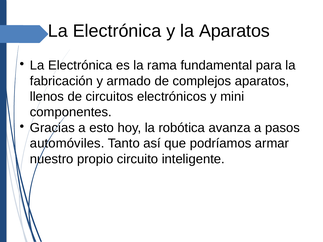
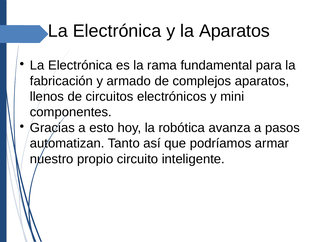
automóviles: automóviles -> automatizan (67, 144)
